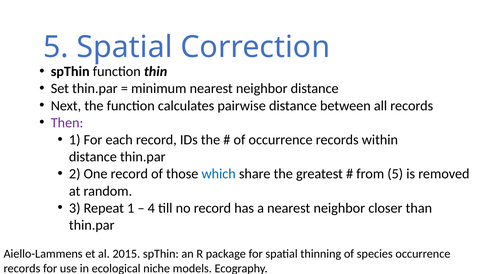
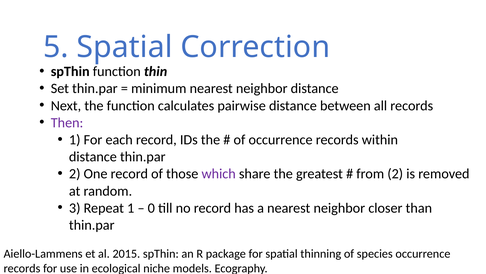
which colour: blue -> purple (219, 174)
from 5: 5 -> 2 (395, 174)
4: 4 -> 0 (151, 208)
